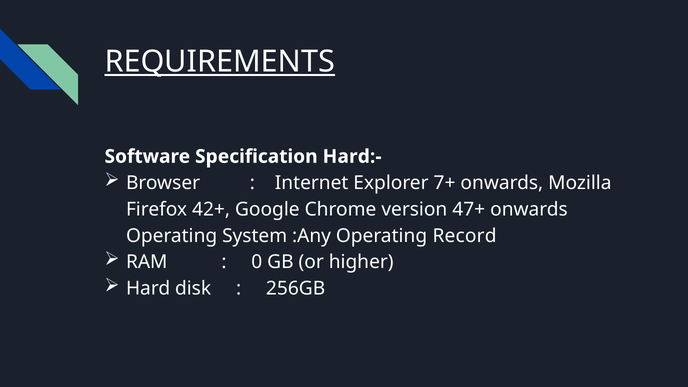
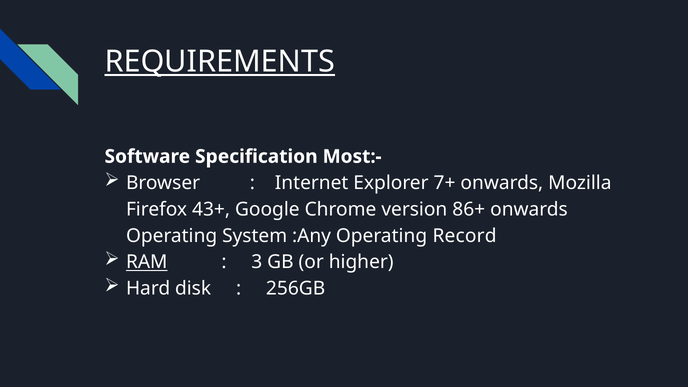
Hard:-: Hard:- -> Most:- (352, 157)
42+: 42+ -> 43+ (211, 209)
47+: 47+ -> 86+ (469, 209)
RAM underline: none -> present (147, 262)
0: 0 -> 3 (257, 262)
